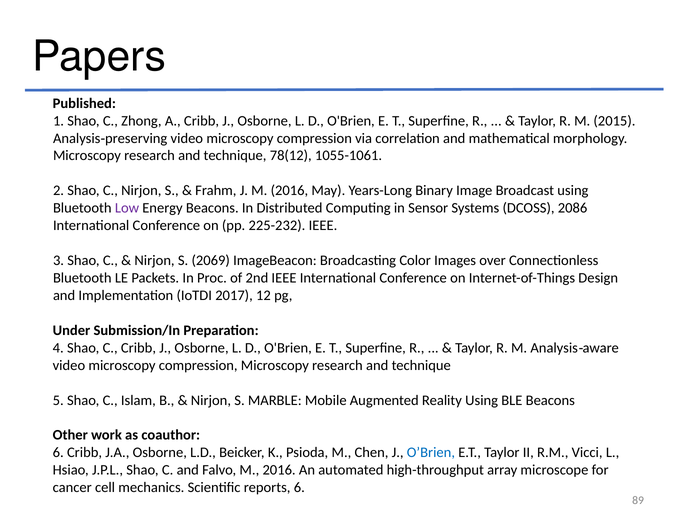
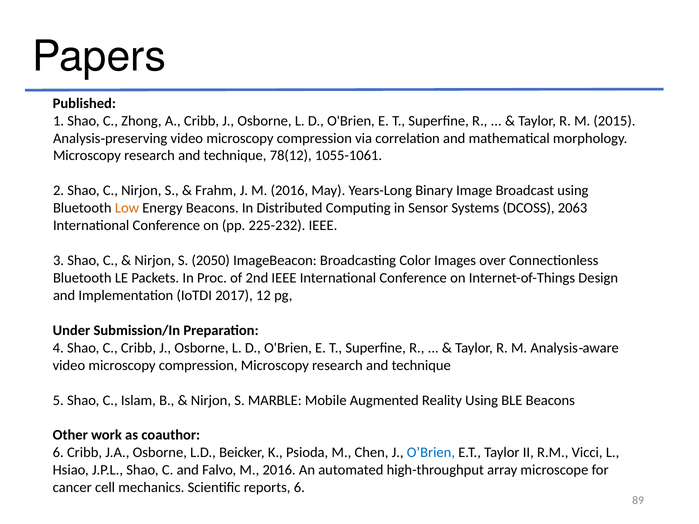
Low colour: purple -> orange (127, 208)
2086: 2086 -> 2063 (573, 208)
2069: 2069 -> 2050 (211, 261)
